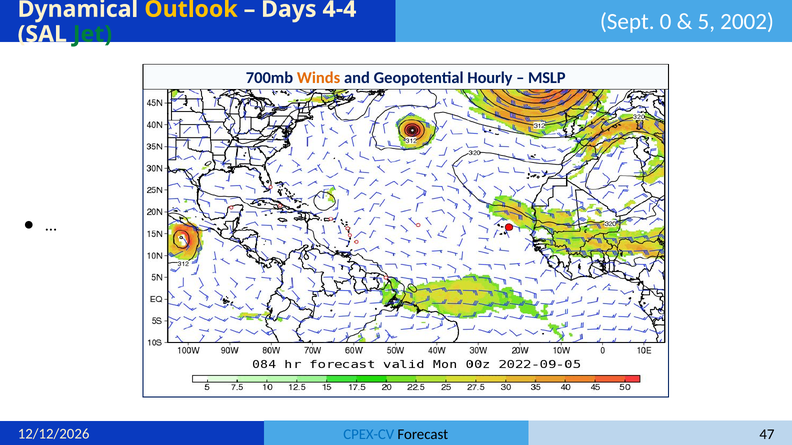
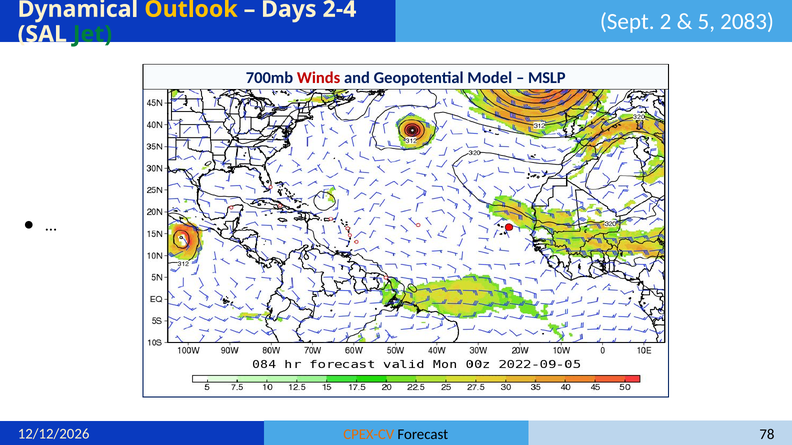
4-4: 4-4 -> 2-4 (339, 9)
0: 0 -> 2 (666, 22)
2002: 2002 -> 2083 (747, 22)
Winds colour: orange -> red (319, 78)
Hourly: Hourly -> Model (490, 78)
CPEX-CV colour: blue -> orange (369, 435)
47: 47 -> 78 (767, 435)
